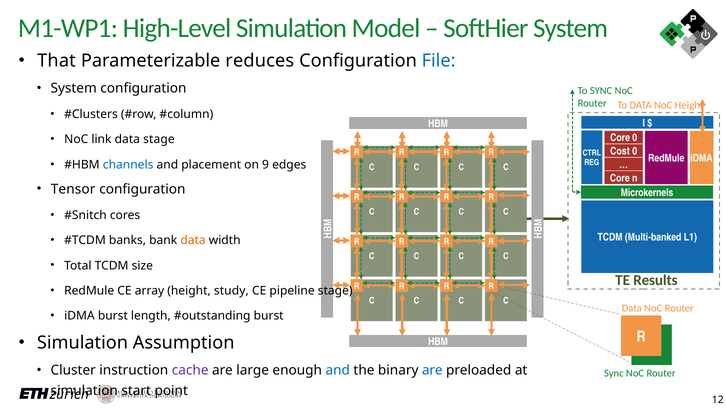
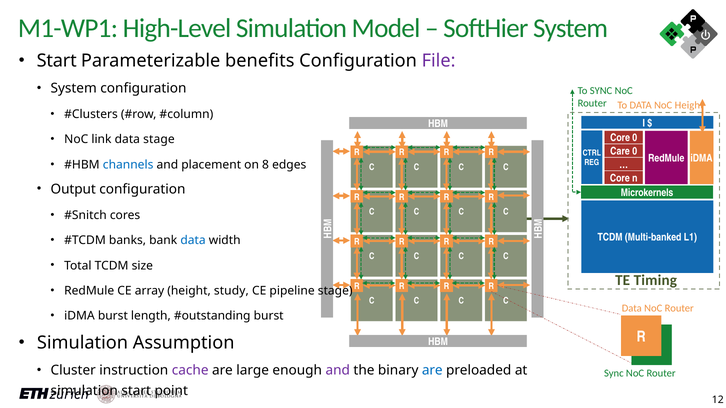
That: That -> Start (57, 61)
reduces: reduces -> benefits (260, 61)
File colour: blue -> purple (439, 61)
Cost: Cost -> Care (620, 152)
9: 9 -> 8 (265, 165)
Tensor: Tensor -> Output (73, 189)
data colour: orange -> blue (193, 241)
Results: Results -> Timing (655, 280)
and colour: blue -> purple (338, 371)
